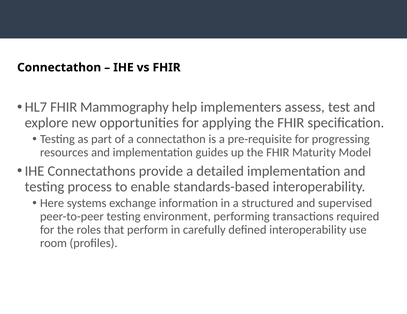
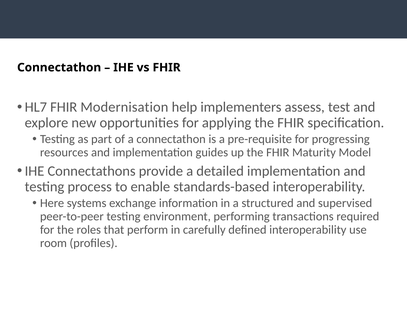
Mammography: Mammography -> Modernisation (124, 107)
